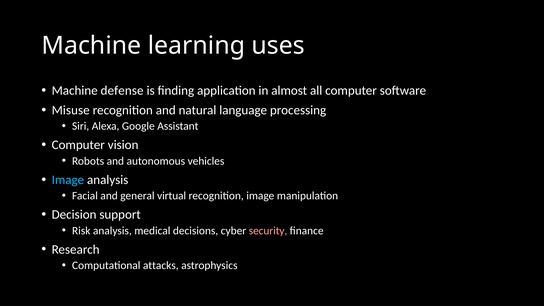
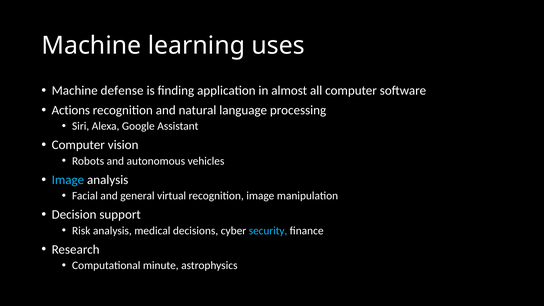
Misuse: Misuse -> Actions (71, 110)
security colour: pink -> light blue (268, 231)
attacks: attacks -> minute (161, 265)
